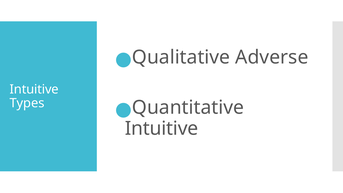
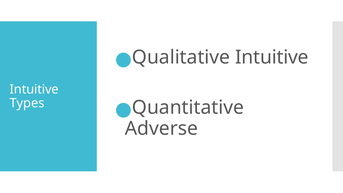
Qualitative Adverse: Adverse -> Intuitive (272, 57)
Intuitive: Intuitive -> Adverse (161, 128)
